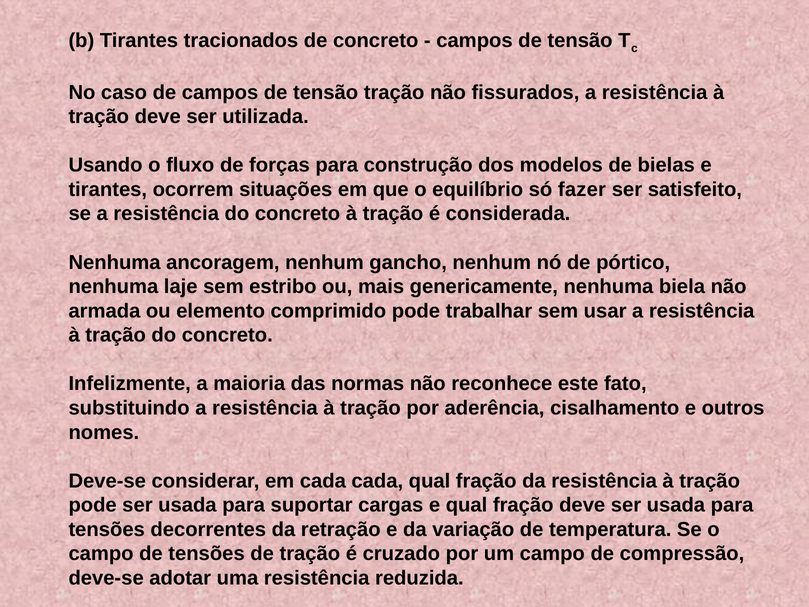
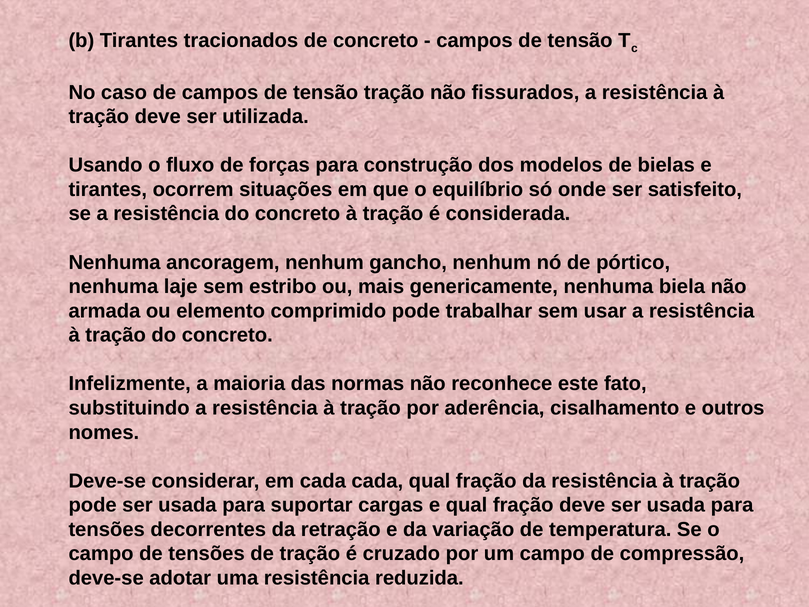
fazer: fazer -> onde (582, 189)
